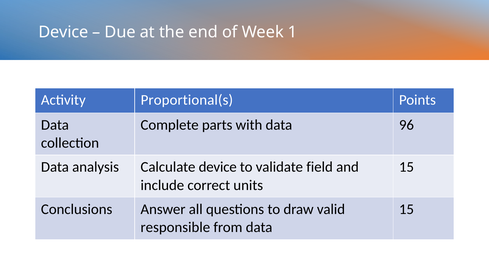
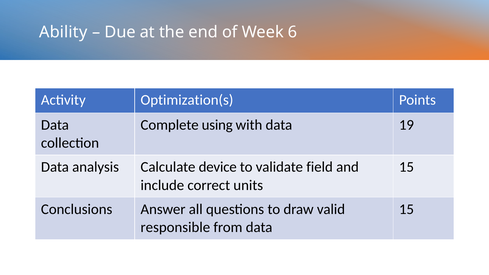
Device: Device -> Ability (63, 32)
1: 1 -> 6 (293, 32)
Proportional(s: Proportional(s -> Optimization(s (187, 100)
parts: parts -> using (217, 125)
96: 96 -> 19 (406, 125)
